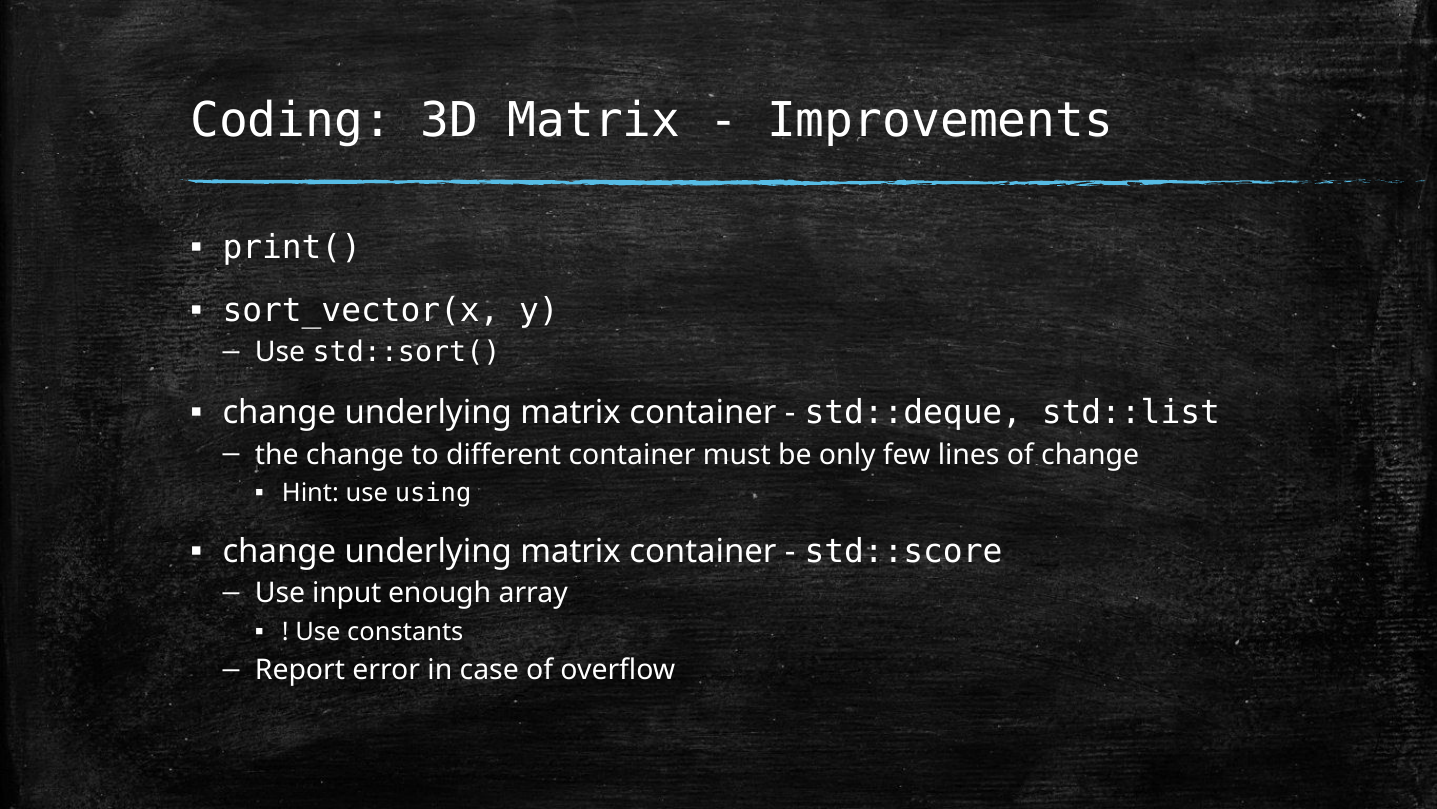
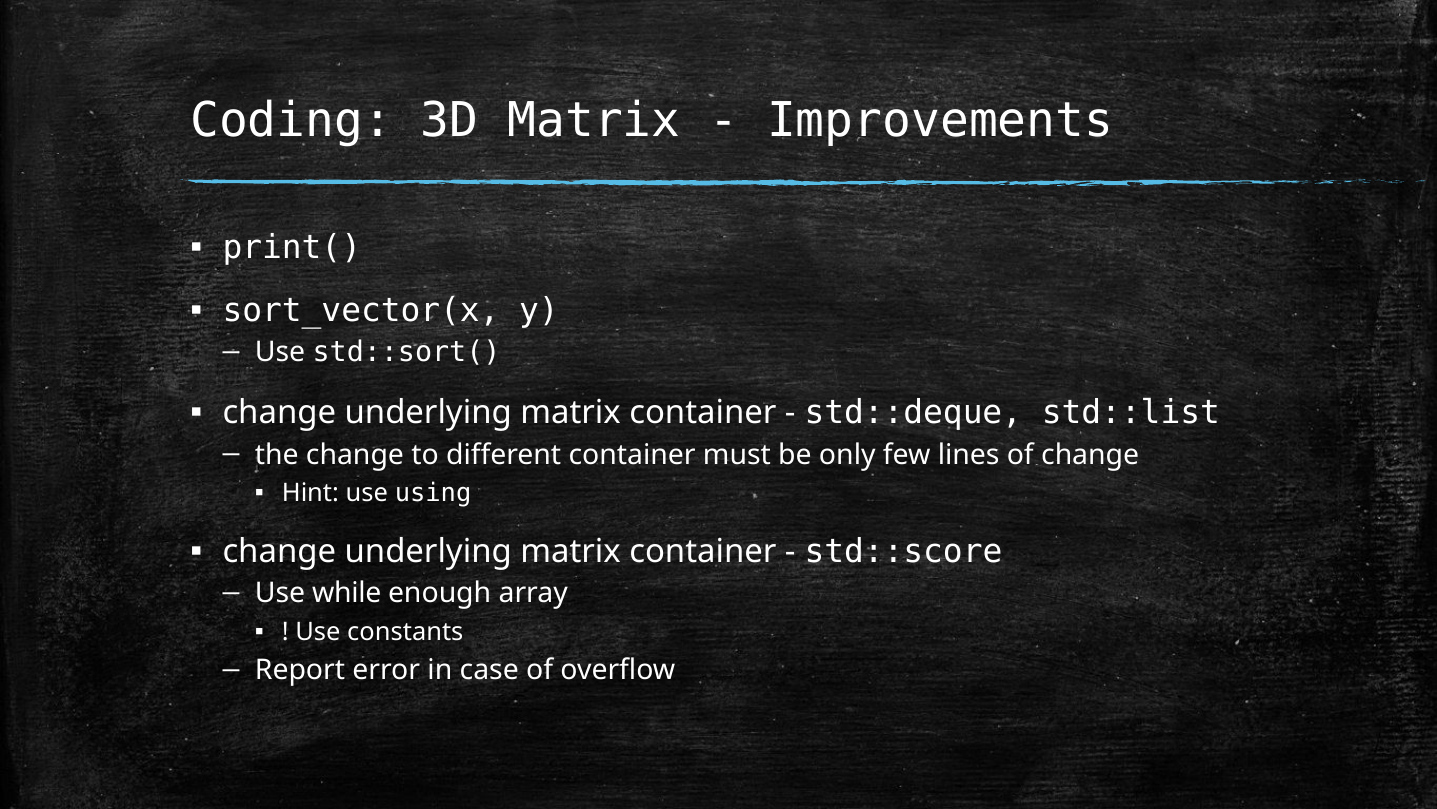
input: input -> while (347, 593)
